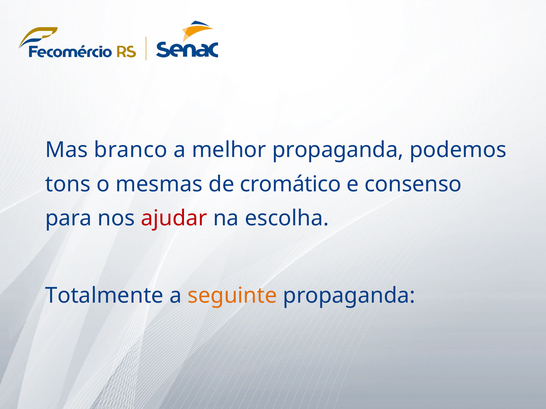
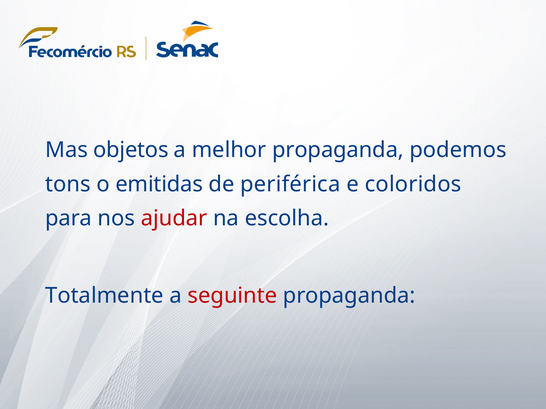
branco: branco -> objetos (131, 150)
mesmas: mesmas -> emitidas (159, 184)
cromático: cromático -> periférica (290, 184)
consenso: consenso -> coloridos (413, 184)
seguinte colour: orange -> red (232, 296)
